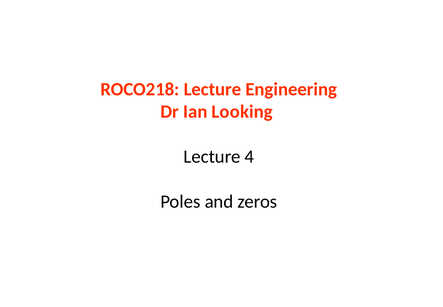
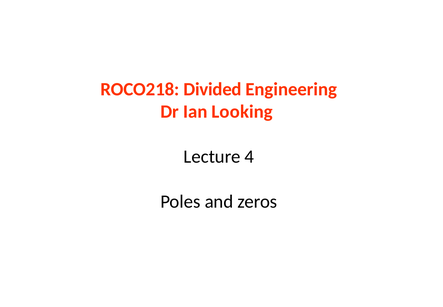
ROCO218 Lecture: Lecture -> Divided (213, 89)
